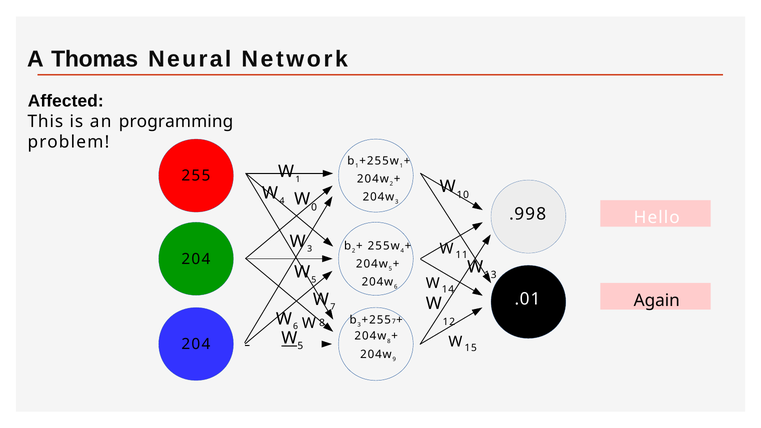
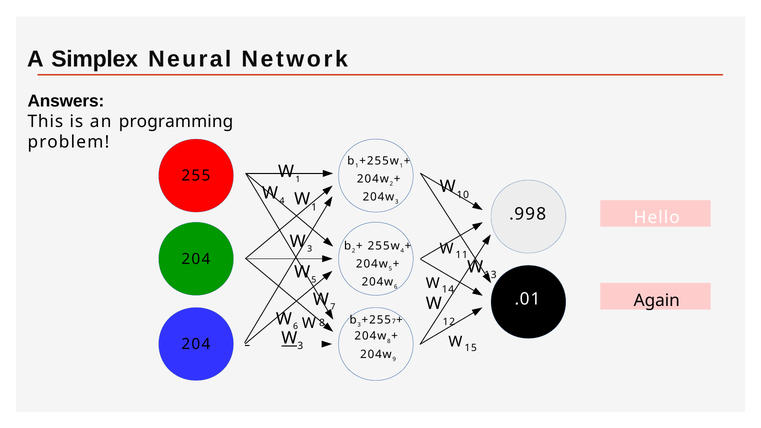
Thomas: Thomas -> Simplex (95, 59)
Affected: Affected -> Answers (66, 101)
0: 0 -> 1 (314, 207)
5: 5 -> 3 (300, 346)
